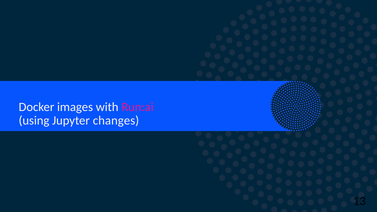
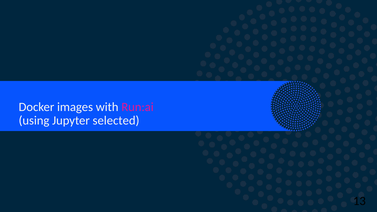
changes: changes -> selected (116, 121)
